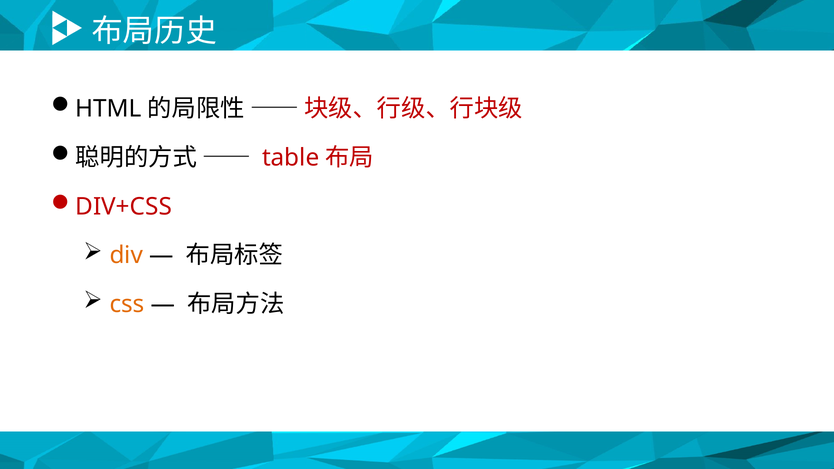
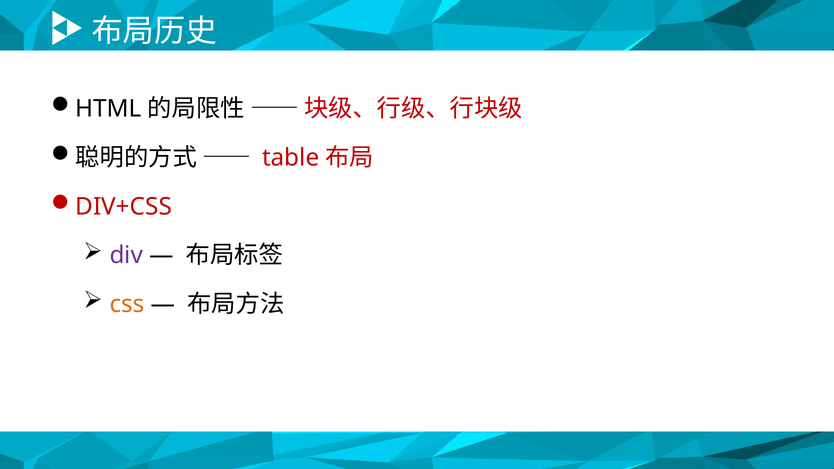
div colour: orange -> purple (126, 256)
